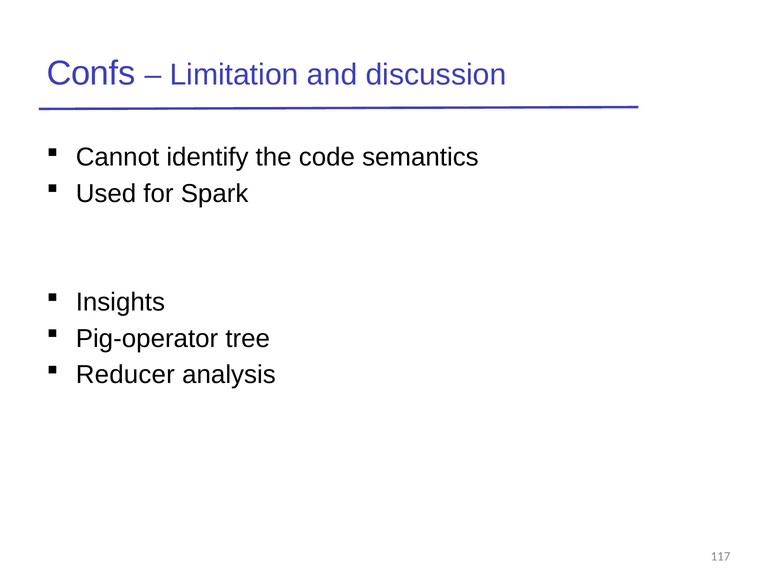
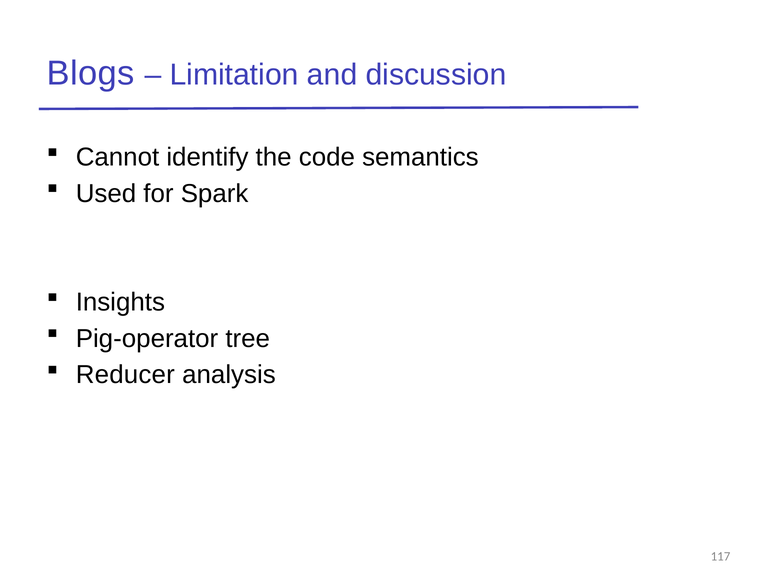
Confs: Confs -> Blogs (91, 73)
